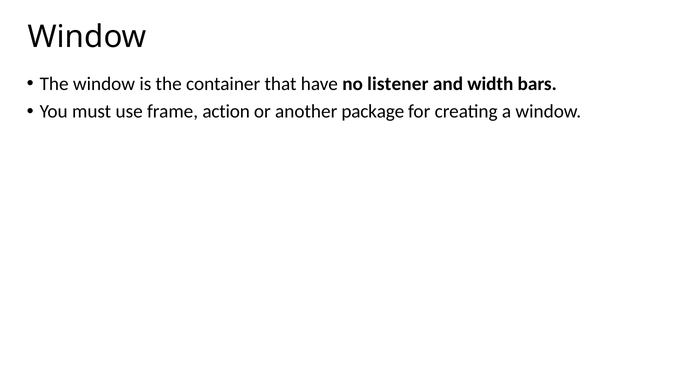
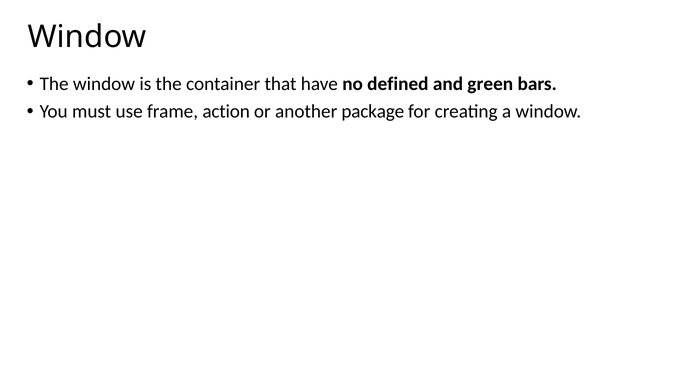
listener: listener -> defined (398, 84)
width: width -> green (490, 84)
